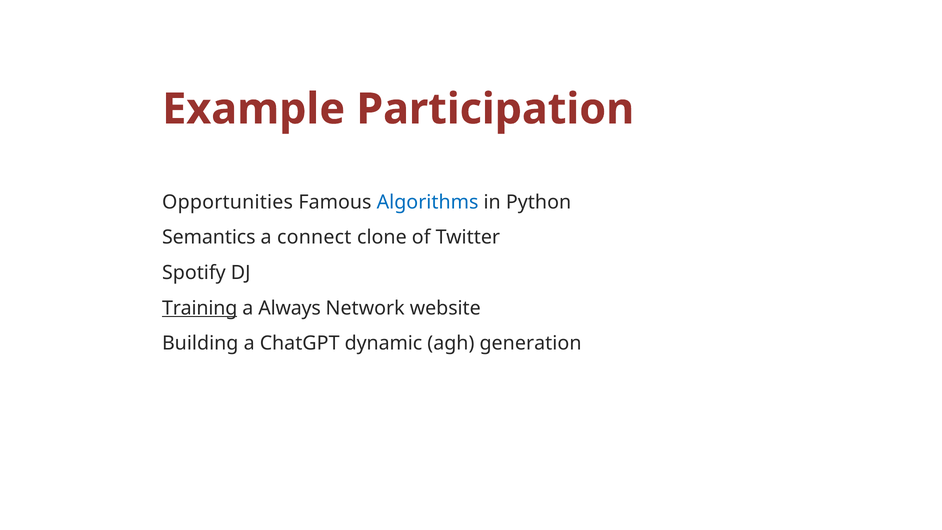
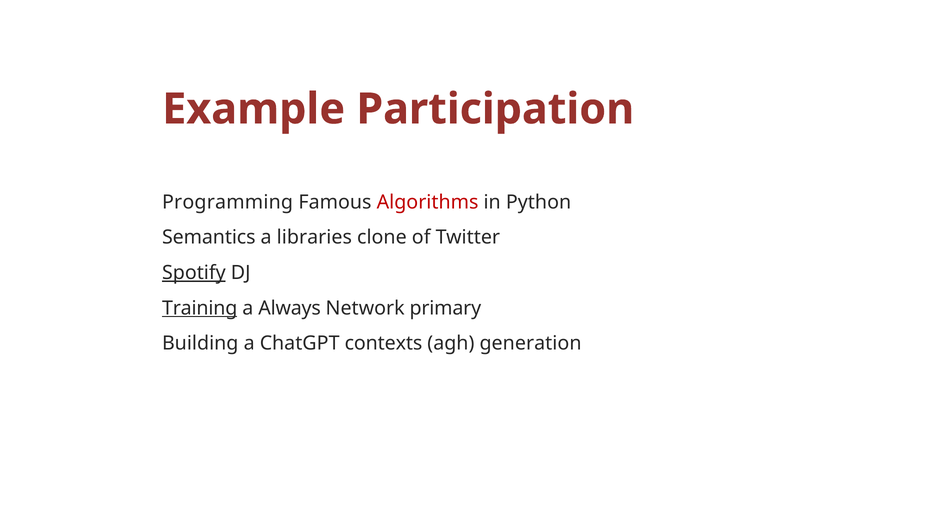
Opportunities: Opportunities -> Programming (228, 202)
Algorithms colour: blue -> red (428, 202)
connect: connect -> libraries (314, 237)
Spotify underline: none -> present (194, 273)
website: website -> primary (445, 308)
dynamic: dynamic -> contexts (383, 343)
